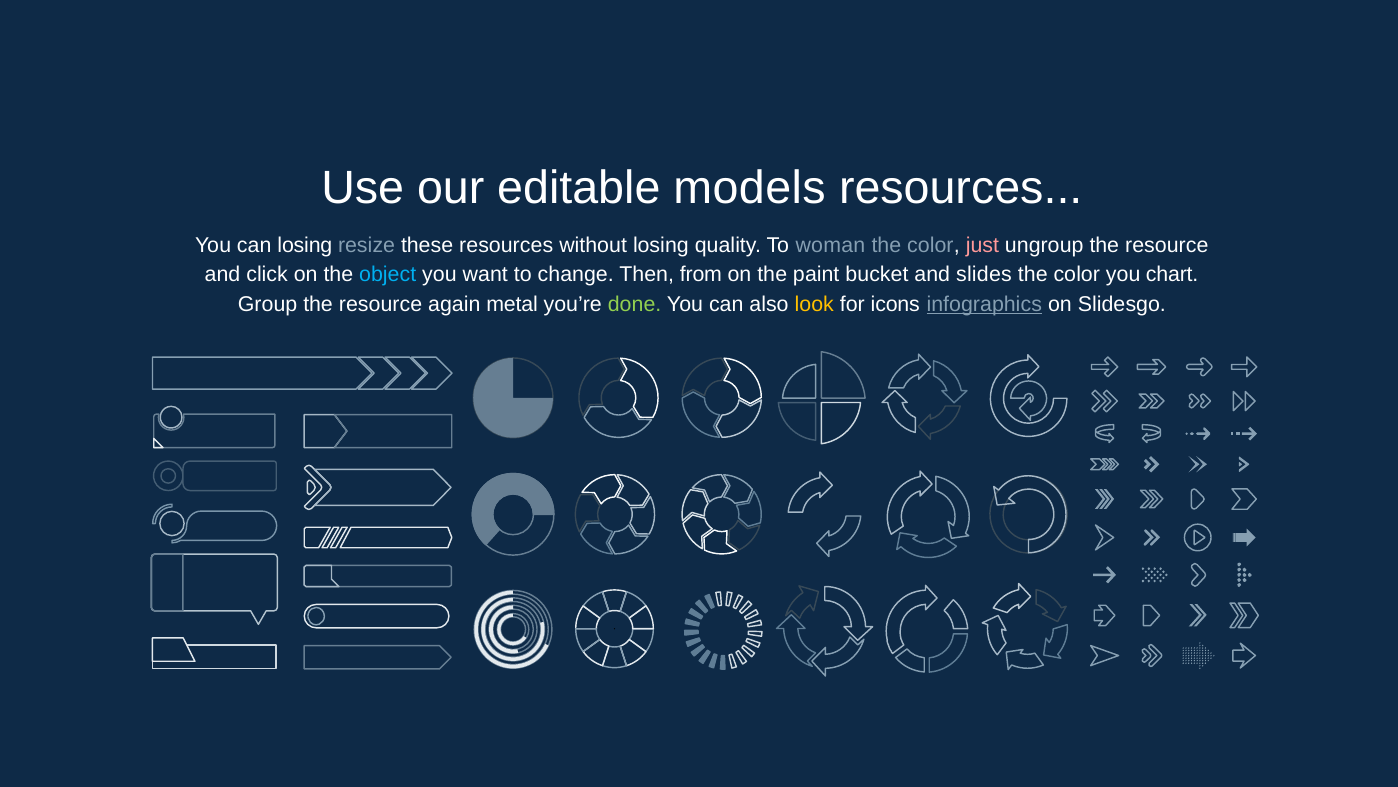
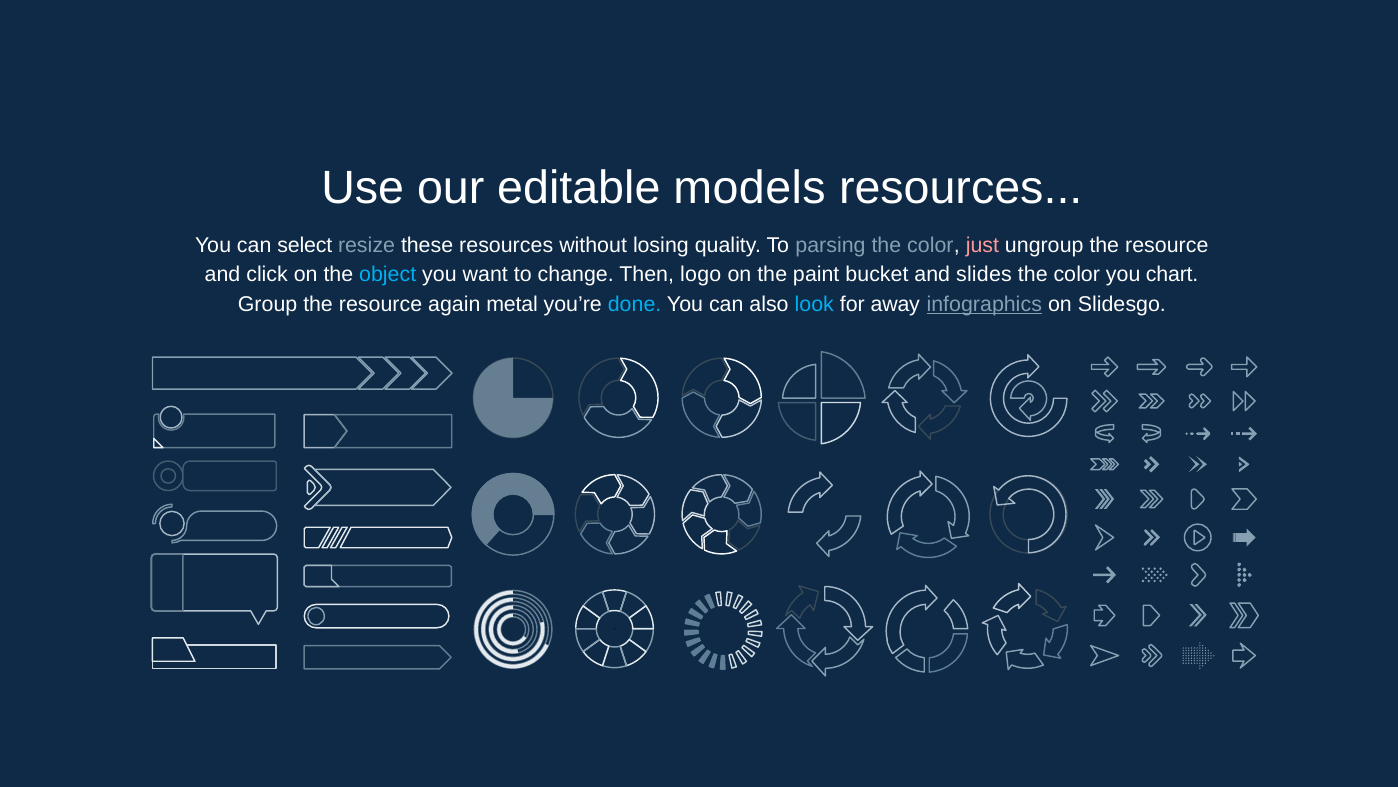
can losing: losing -> select (305, 245)
woman: woman -> parsing (831, 245)
from: from -> logo (701, 275)
done colour: light green -> light blue (635, 304)
look colour: yellow -> light blue (814, 304)
icons: icons -> away (895, 304)
